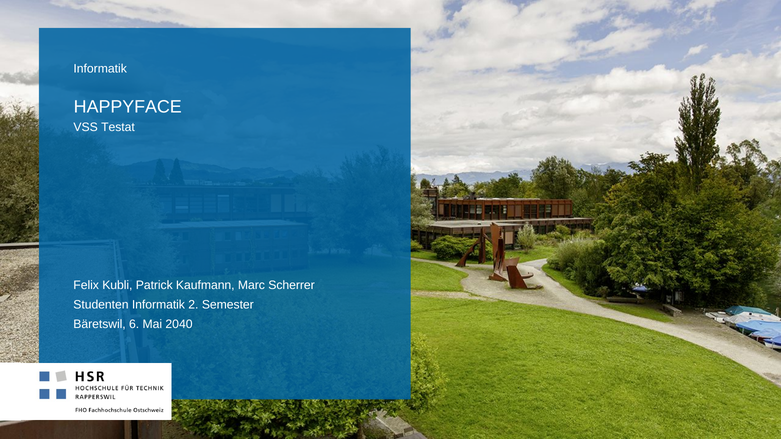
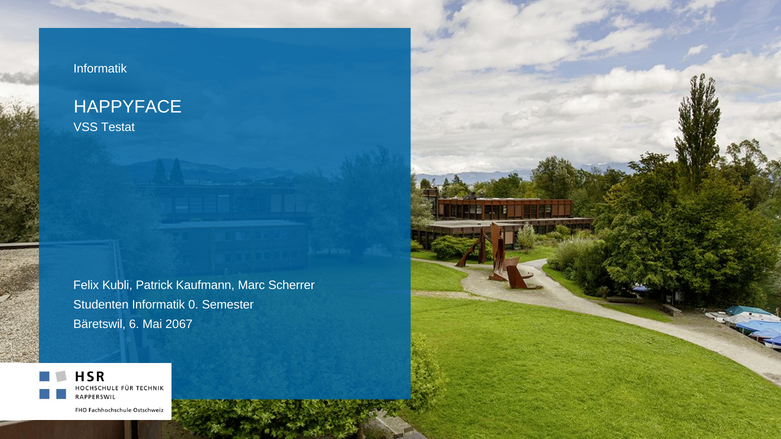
2: 2 -> 0 (193, 305)
2040: 2040 -> 2067 (179, 325)
